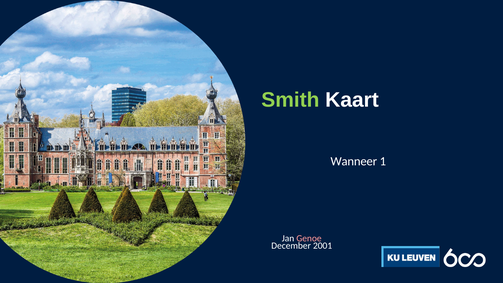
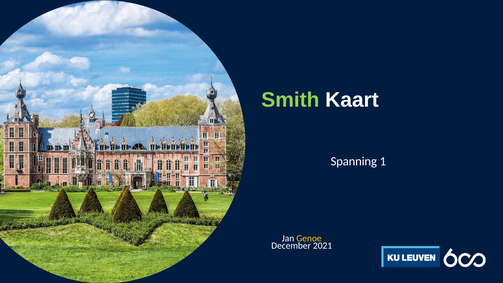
Wanneer: Wanneer -> Spanning (354, 161)
Genoe colour: pink -> yellow (309, 238)
2001: 2001 -> 2021 (323, 246)
